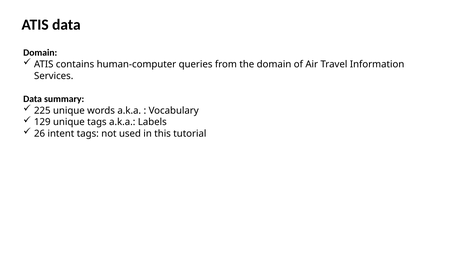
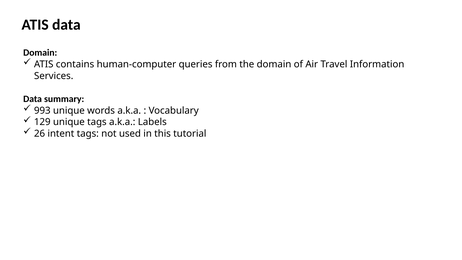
225: 225 -> 993 (42, 110)
